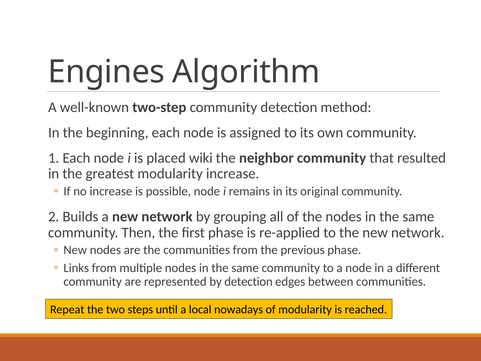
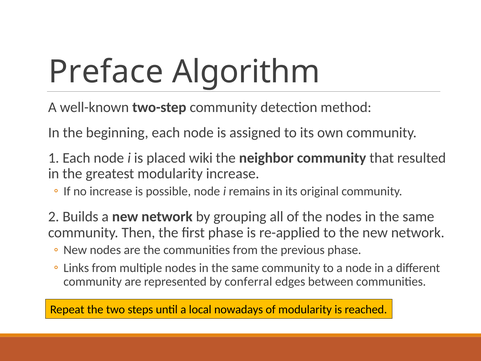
Engines: Engines -> Preface (106, 72)
by detection: detection -> conferral (248, 281)
